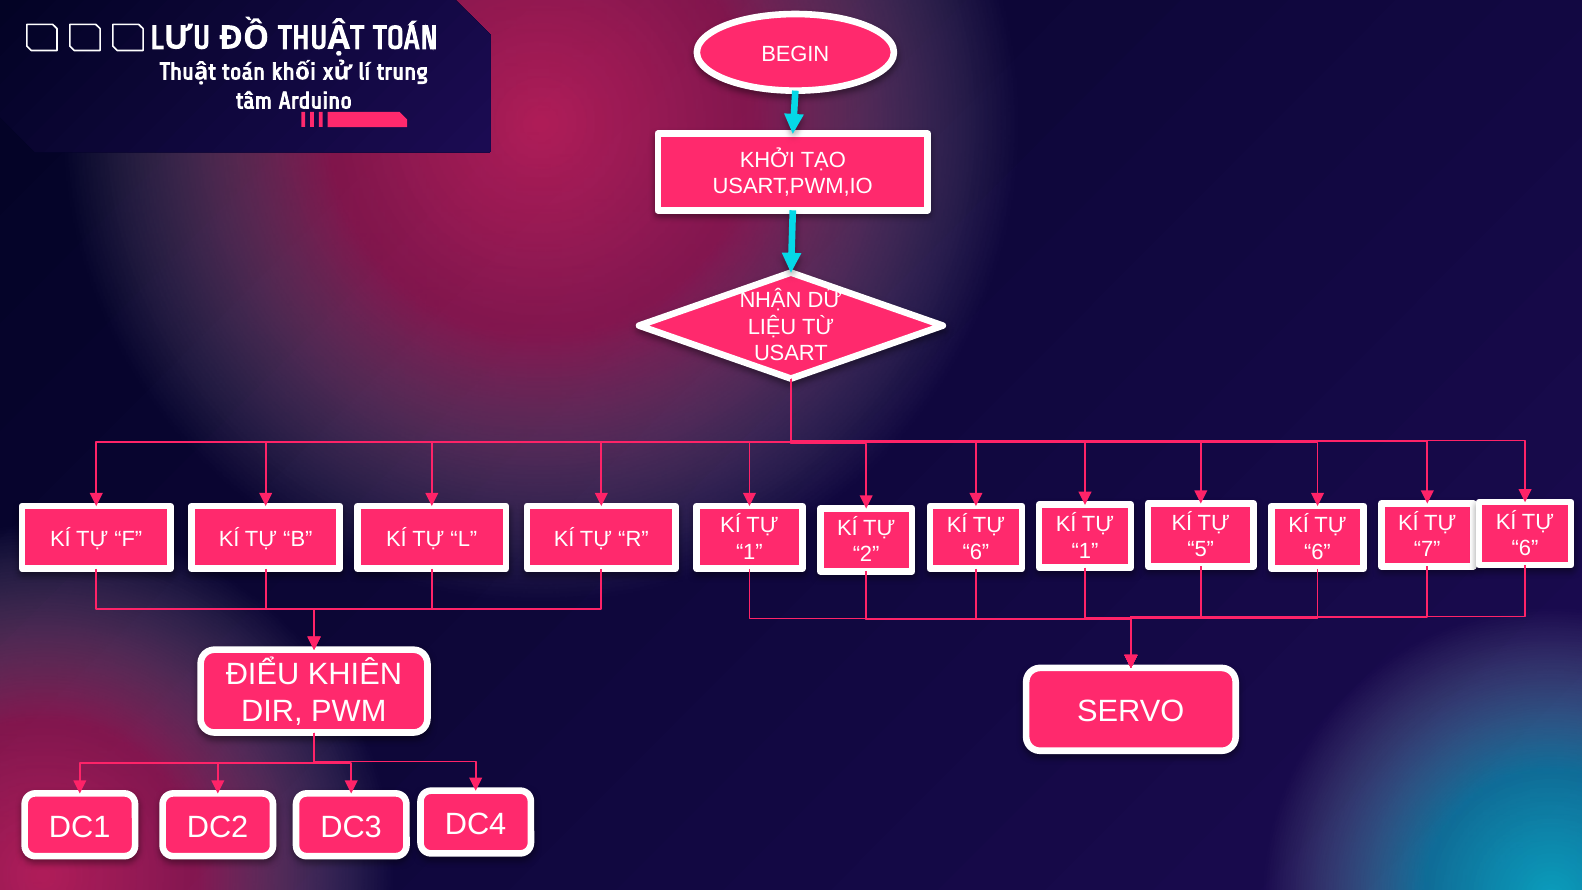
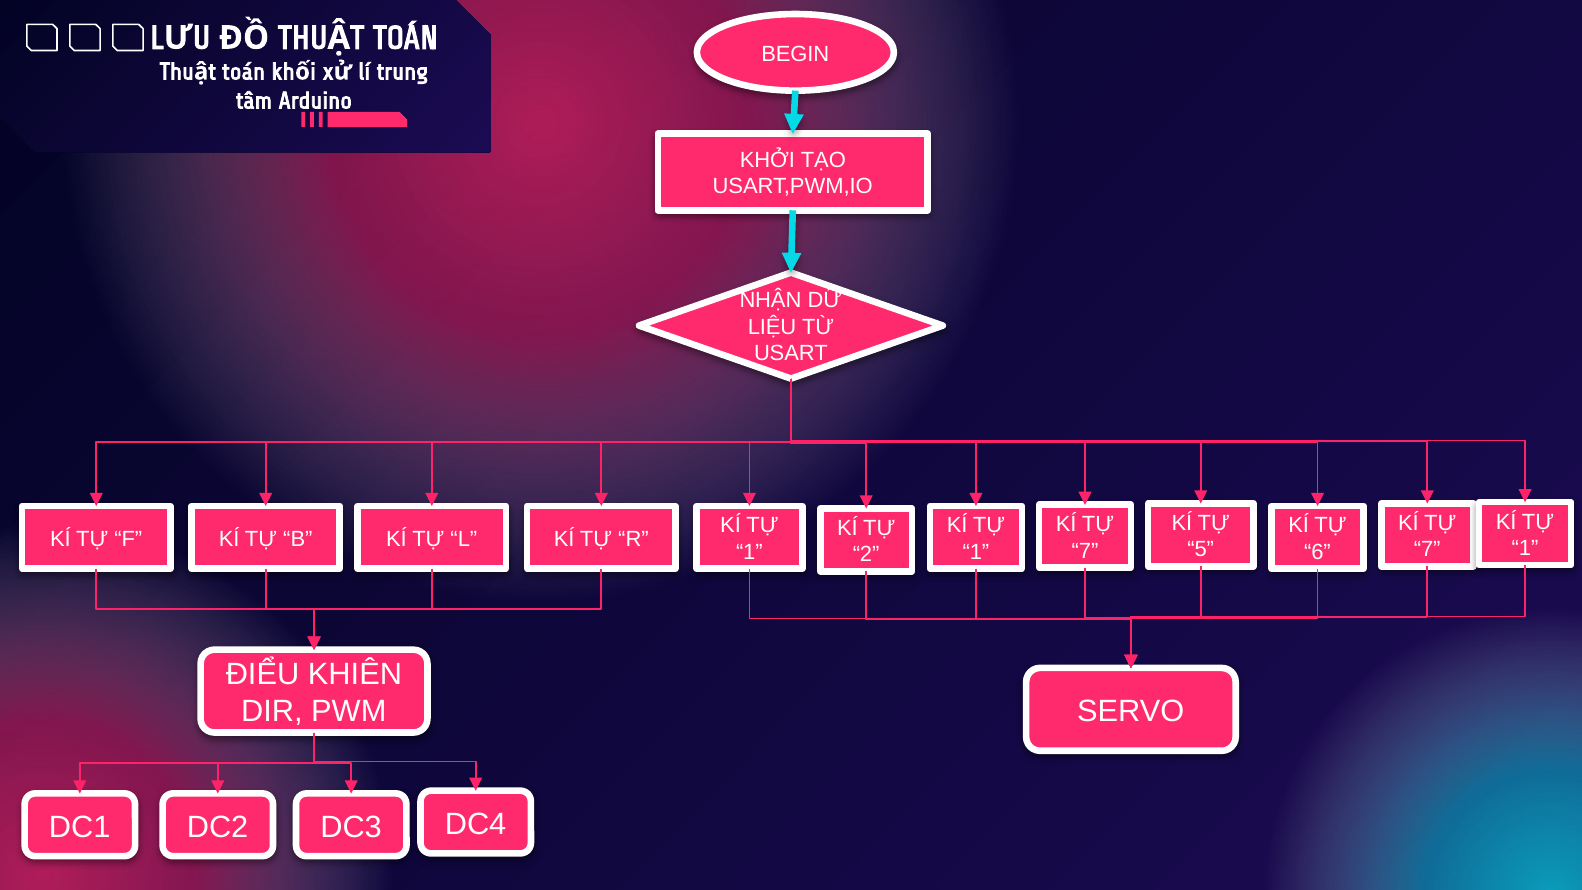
6: 6 -> 1 (1525, 548)
1: 1 -> 7 (1085, 551)
6: 6 -> 1 (976, 552)
